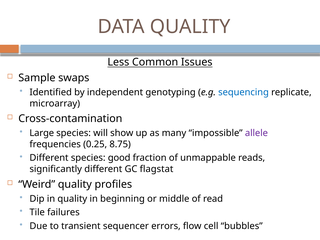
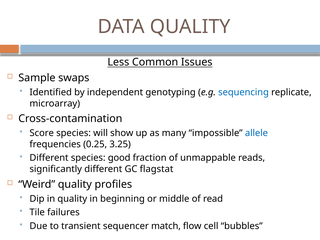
Large: Large -> Score (42, 133)
allele colour: purple -> blue (256, 133)
8.75: 8.75 -> 3.25 (120, 144)
errors: errors -> match (166, 226)
